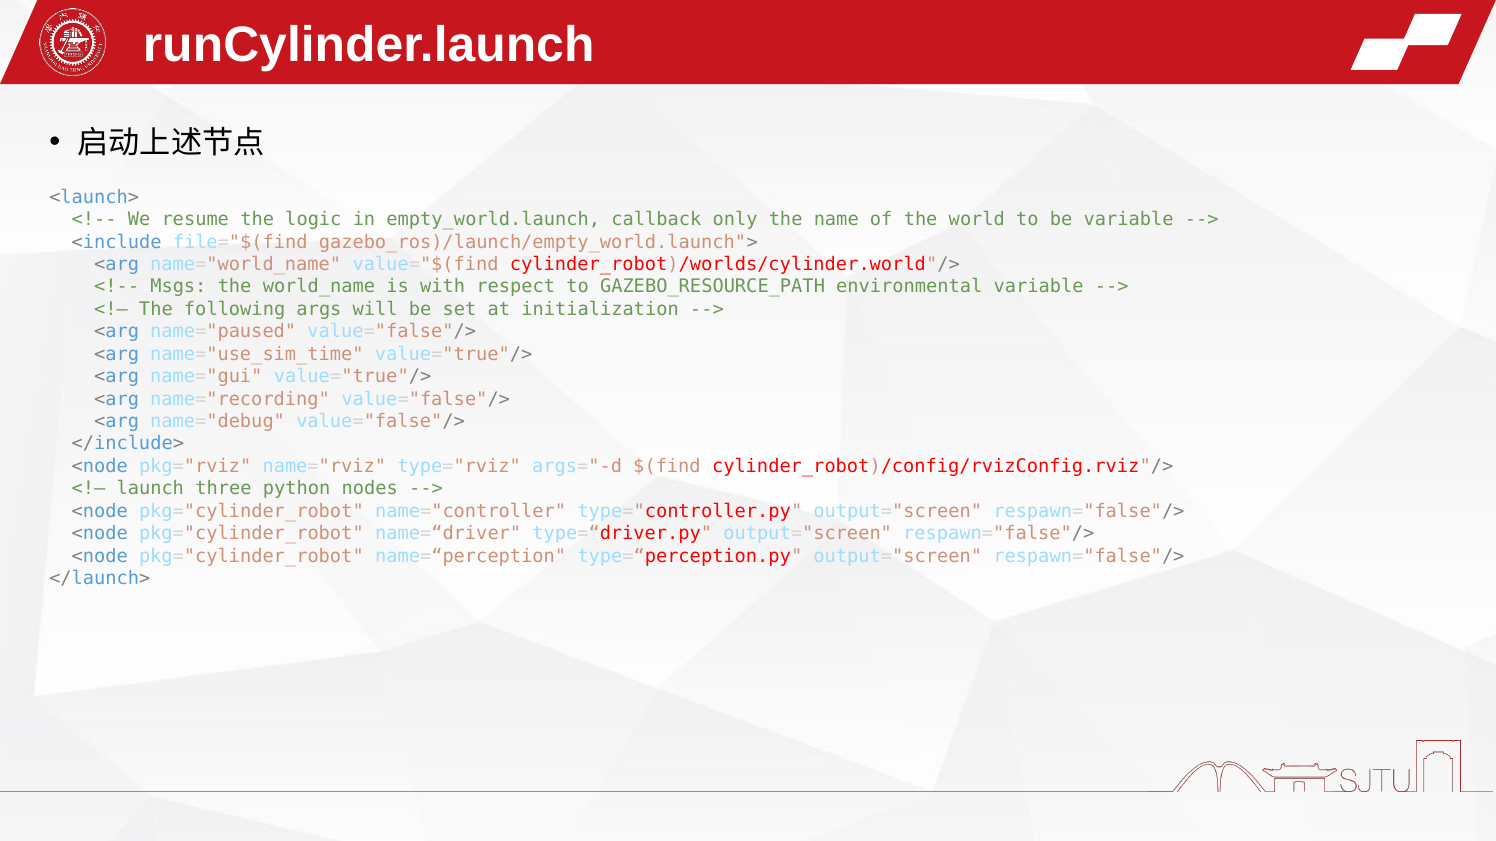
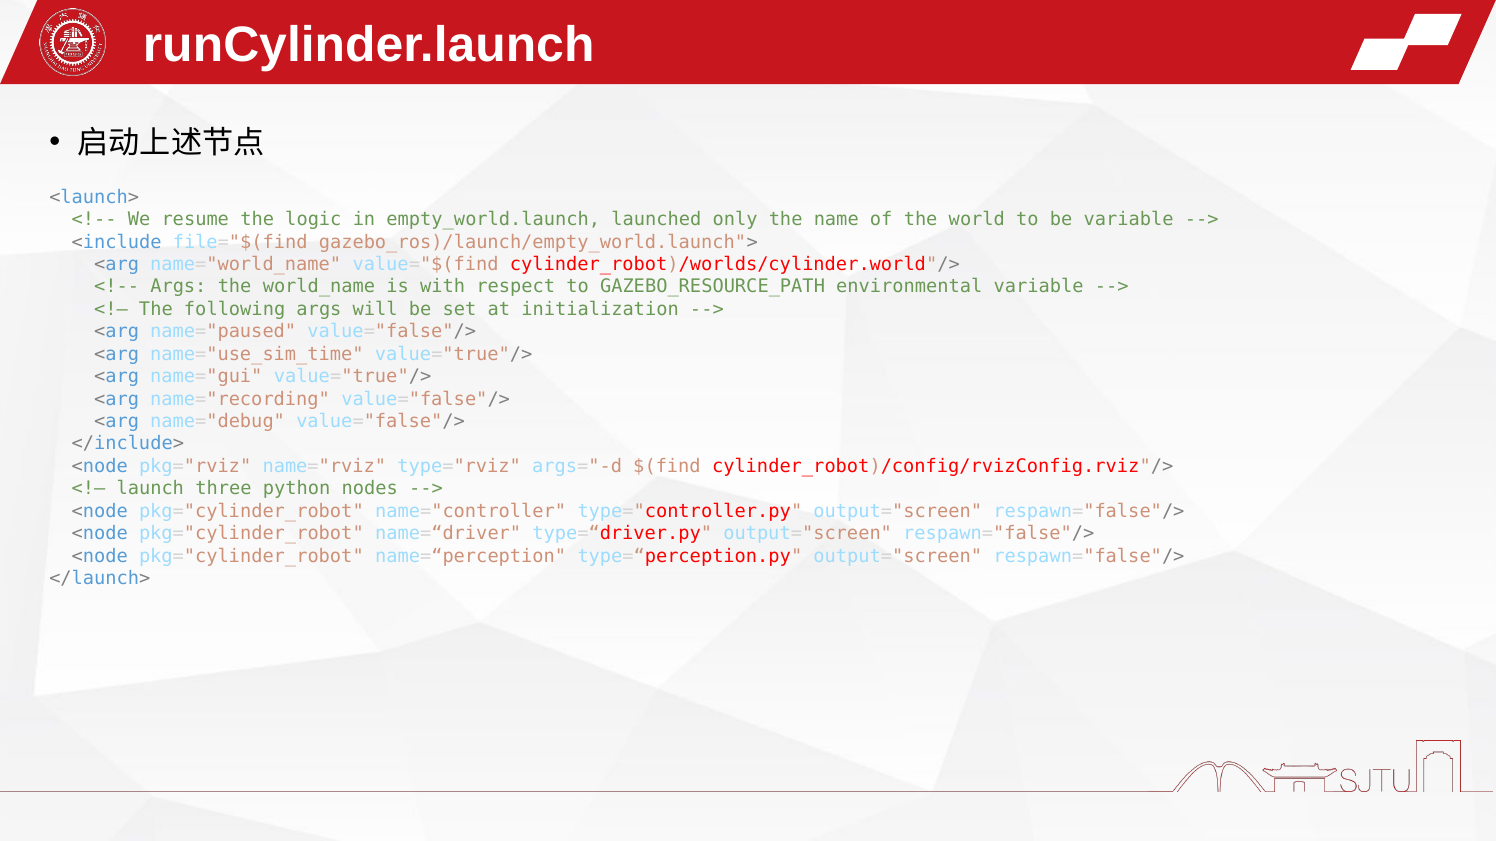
callback: callback -> launched (656, 220)
Msgs: Msgs -> Args (178, 287)
